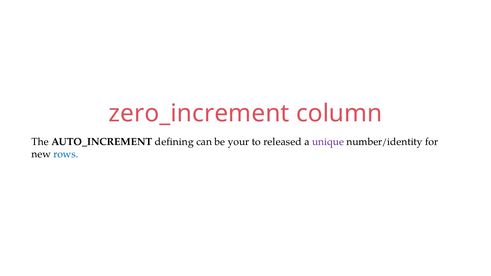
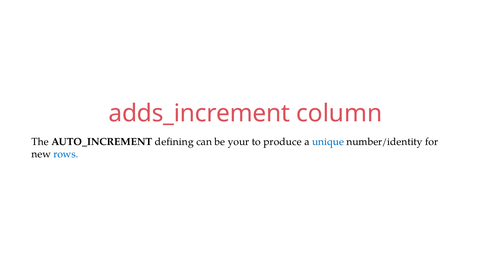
zero_increment: zero_increment -> adds_increment (199, 113)
released: released -> produce (283, 142)
unique colour: purple -> blue (328, 142)
